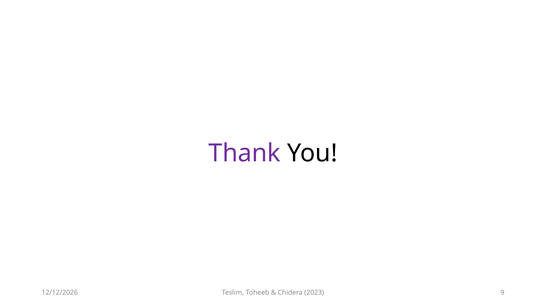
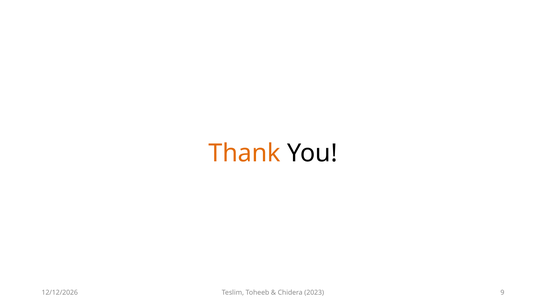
Thank colour: purple -> orange (245, 153)
